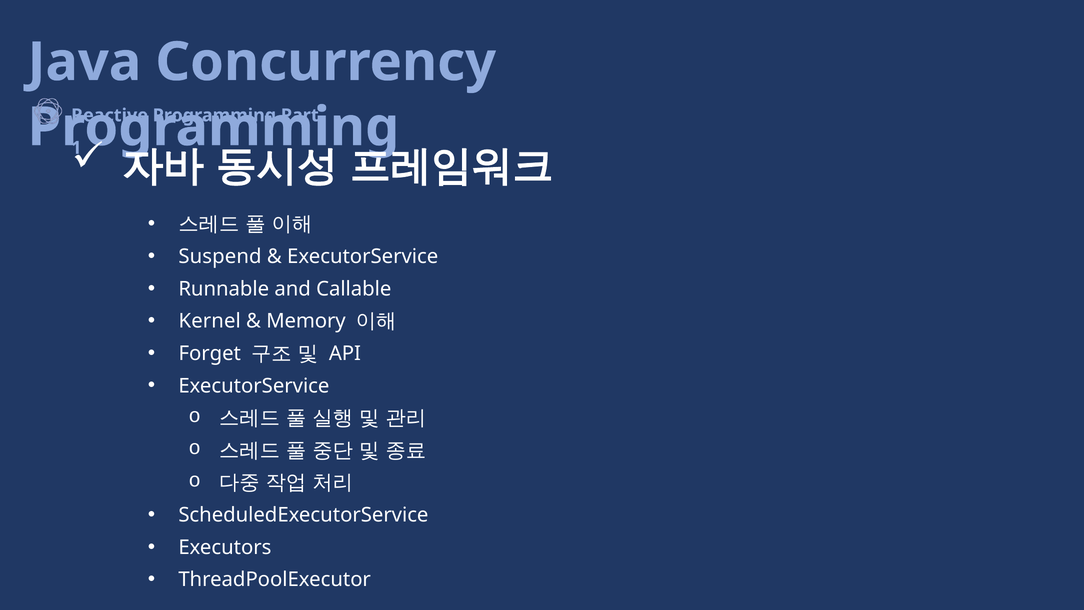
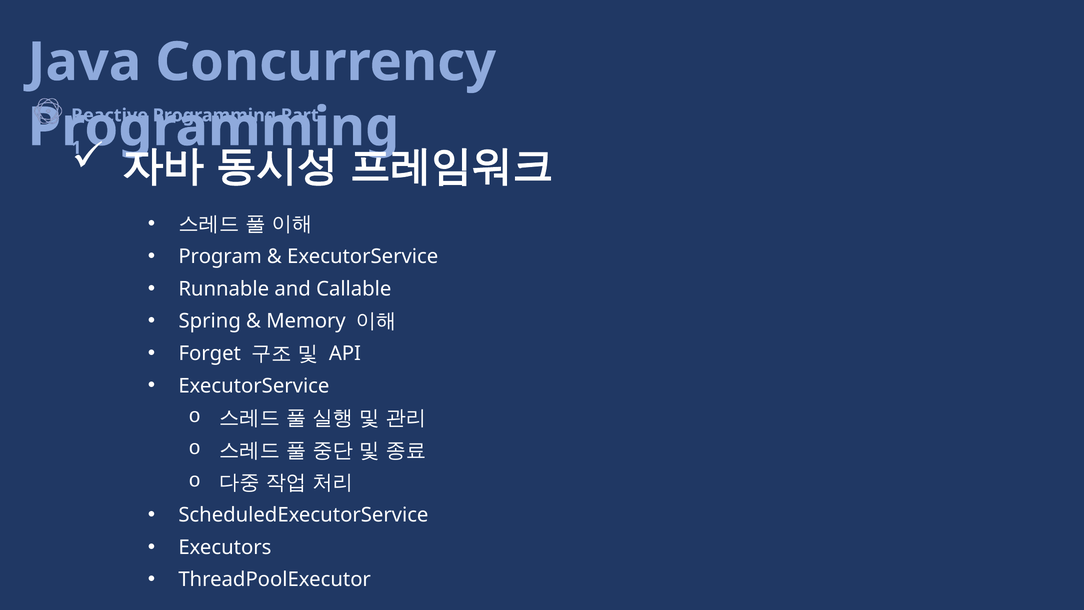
Suspend: Suspend -> Program (220, 256)
Kernel: Kernel -> Spring (210, 321)
